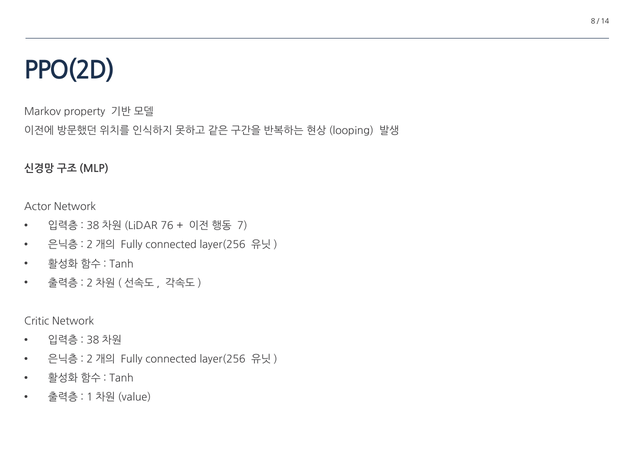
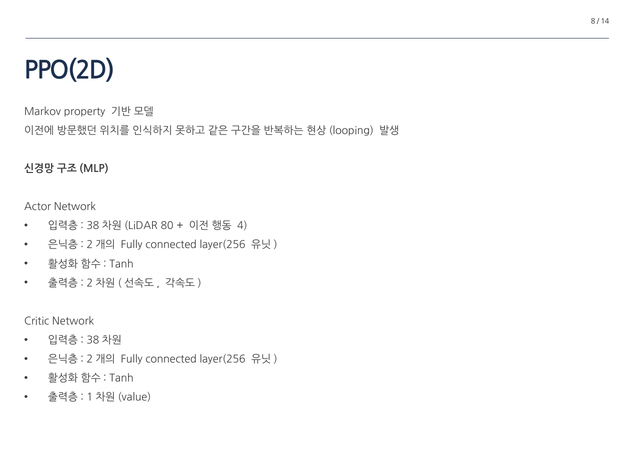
76: 76 -> 80 (167, 226)
7: 7 -> 4 (242, 226)
